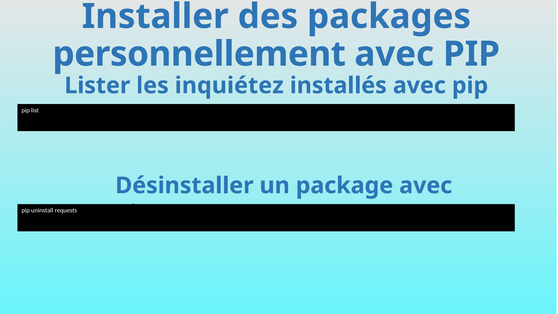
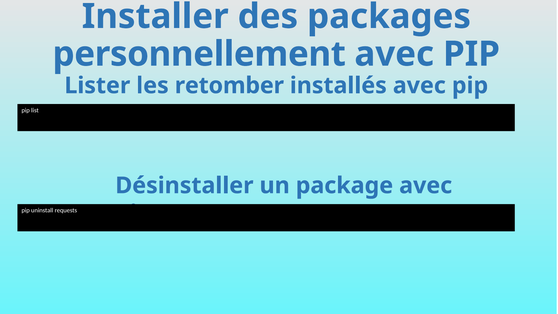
inquiétez: inquiétez -> retomber (229, 86)
